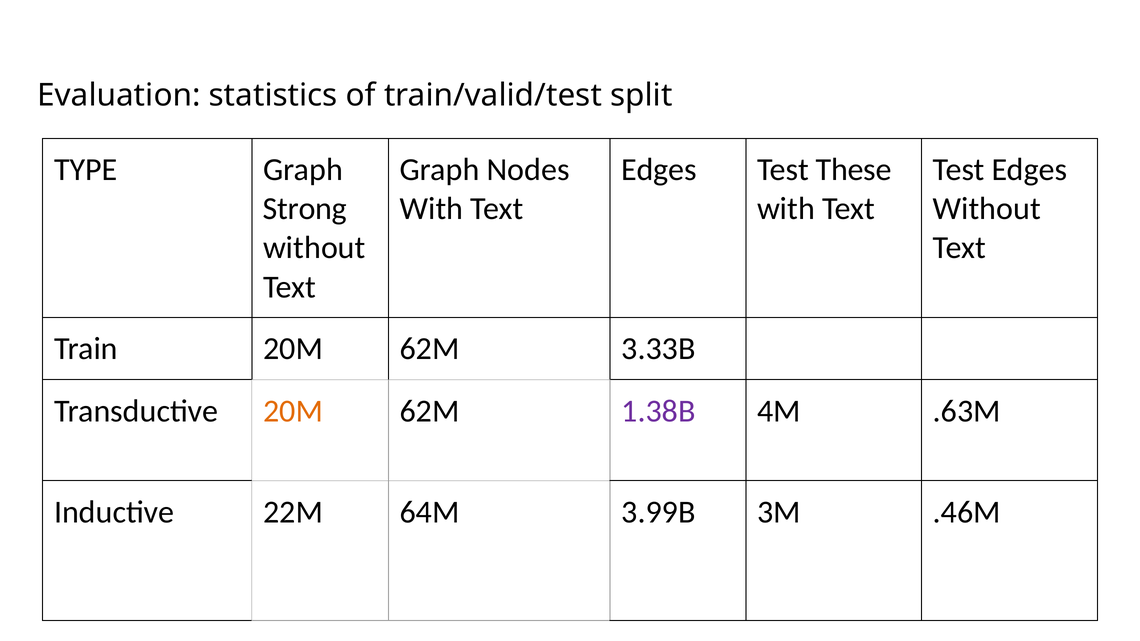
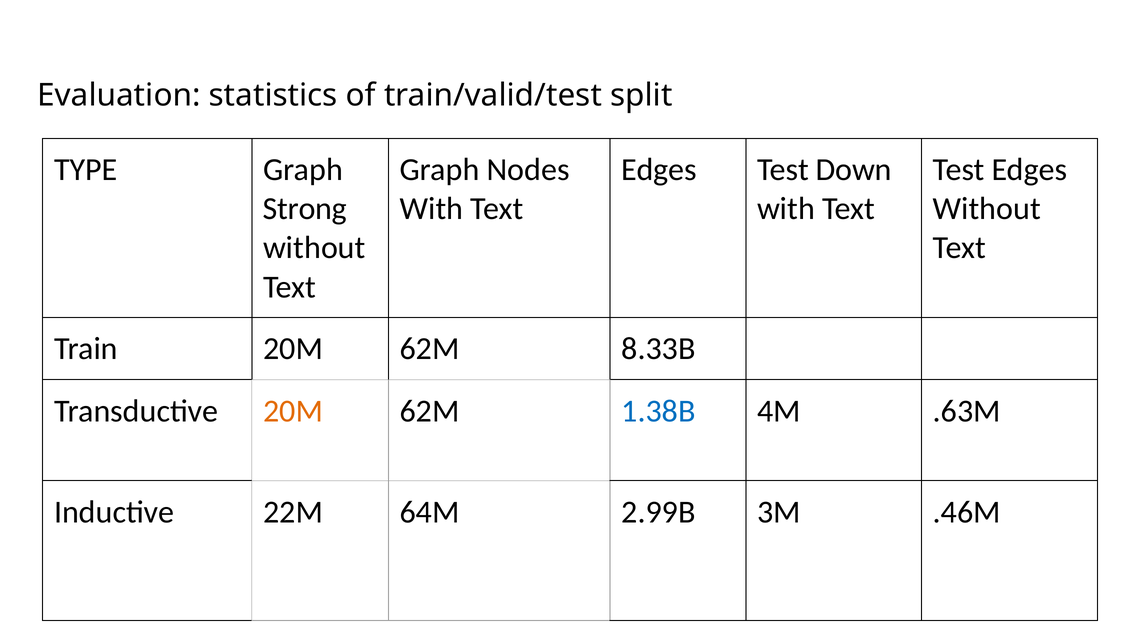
These: These -> Down (854, 170)
3.33B: 3.33B -> 8.33B (659, 349)
1.38B colour: purple -> blue (659, 411)
3.99B: 3.99B -> 2.99B (659, 512)
